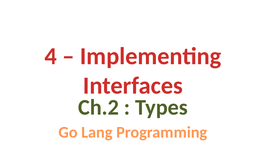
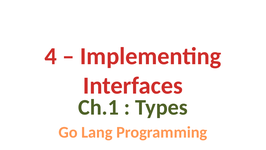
Ch.2: Ch.2 -> Ch.1 (99, 107)
